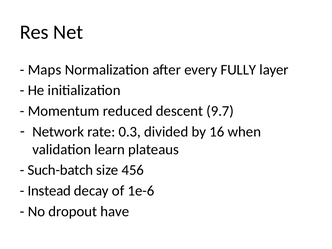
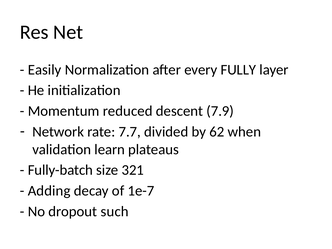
Maps: Maps -> Easily (45, 70)
9.7: 9.7 -> 7.9 (220, 111)
0.3: 0.3 -> 7.7 (130, 132)
16: 16 -> 62 (217, 132)
Such-batch: Such-batch -> Fully-batch (60, 170)
456: 456 -> 321 (133, 170)
Instead: Instead -> Adding (49, 191)
1e-6: 1e-6 -> 1e-7 (141, 191)
have: have -> such (115, 211)
